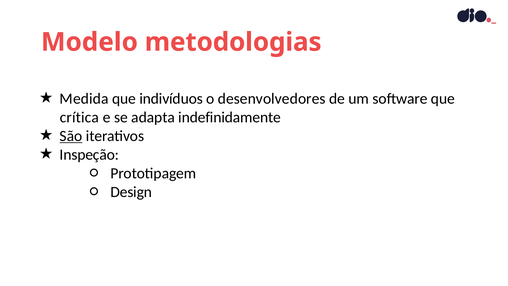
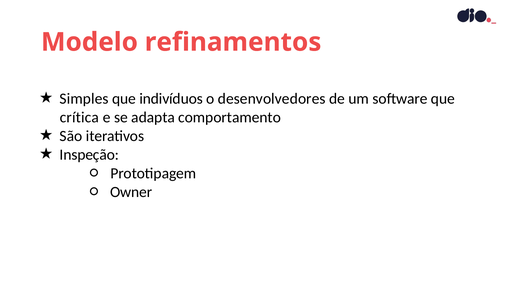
metodologias: metodologias -> refinamentos (233, 42)
Medida: Medida -> Simples (84, 99)
indefinidamente: indefinidamente -> comportamento (230, 117)
São underline: present -> none (71, 136)
Design: Design -> Owner (131, 192)
